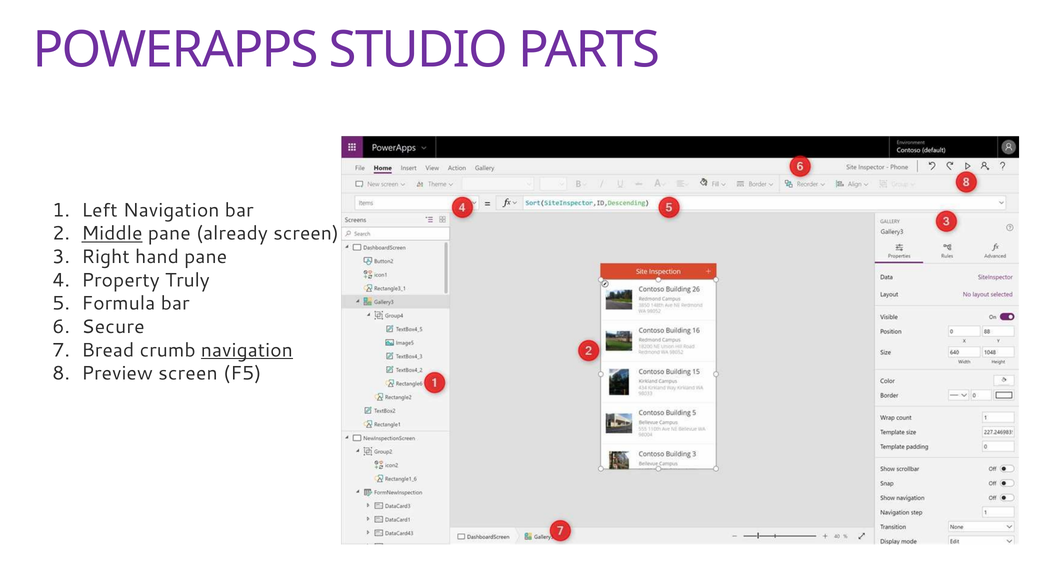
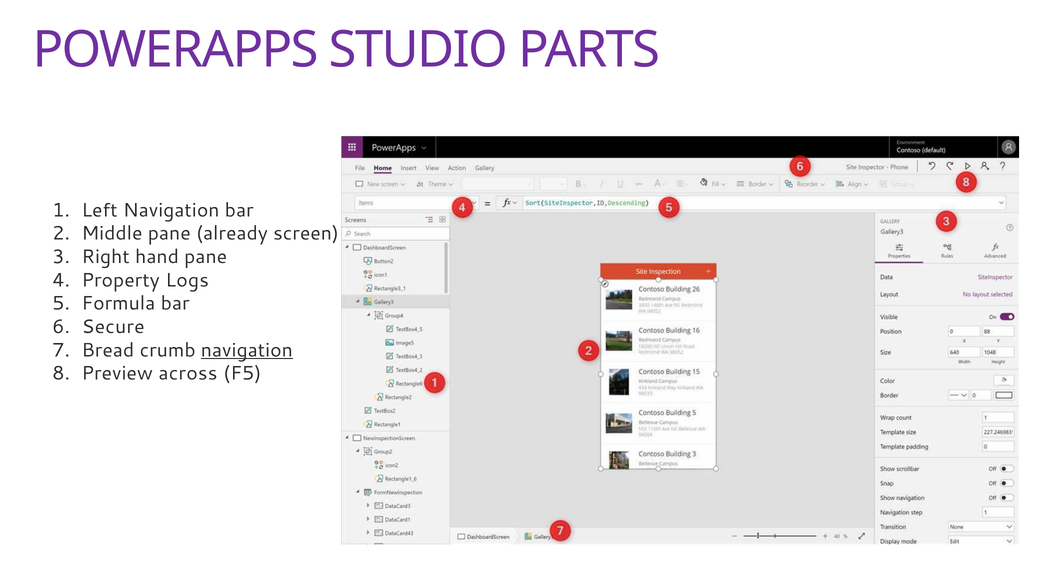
Middle underline: present -> none (112, 234)
Truly: Truly -> Logs (187, 280)
Preview screen: screen -> across (188, 374)
